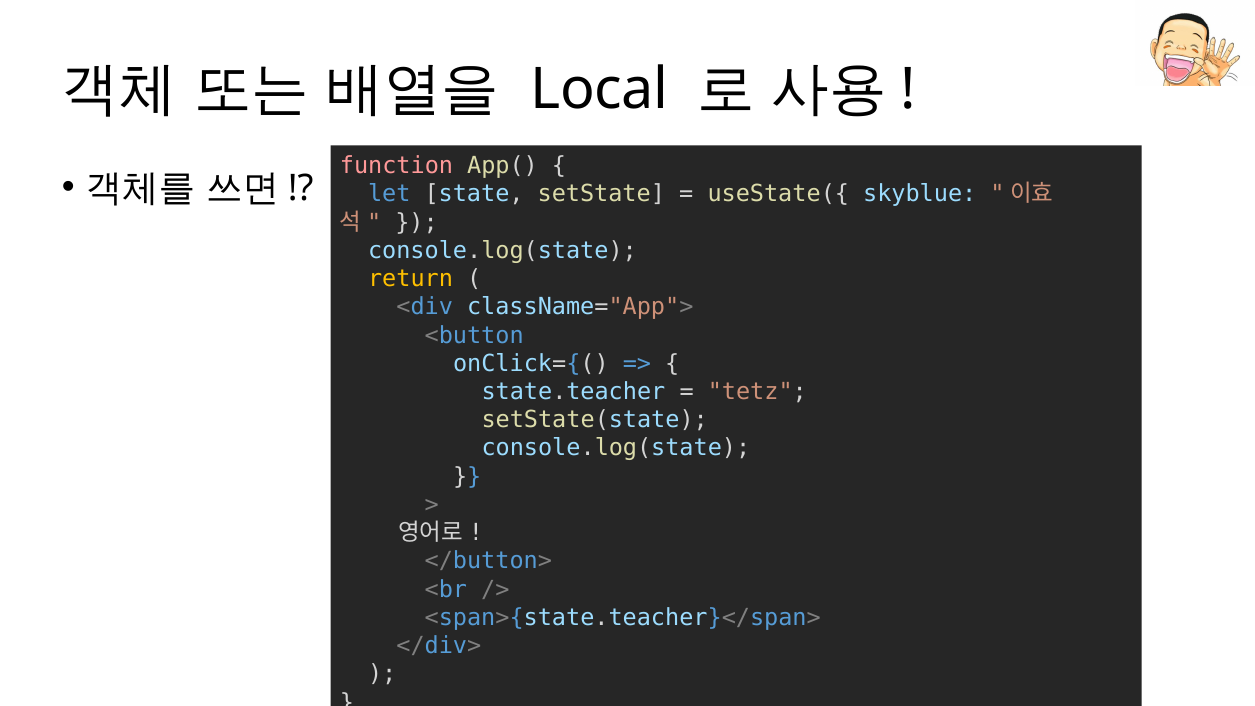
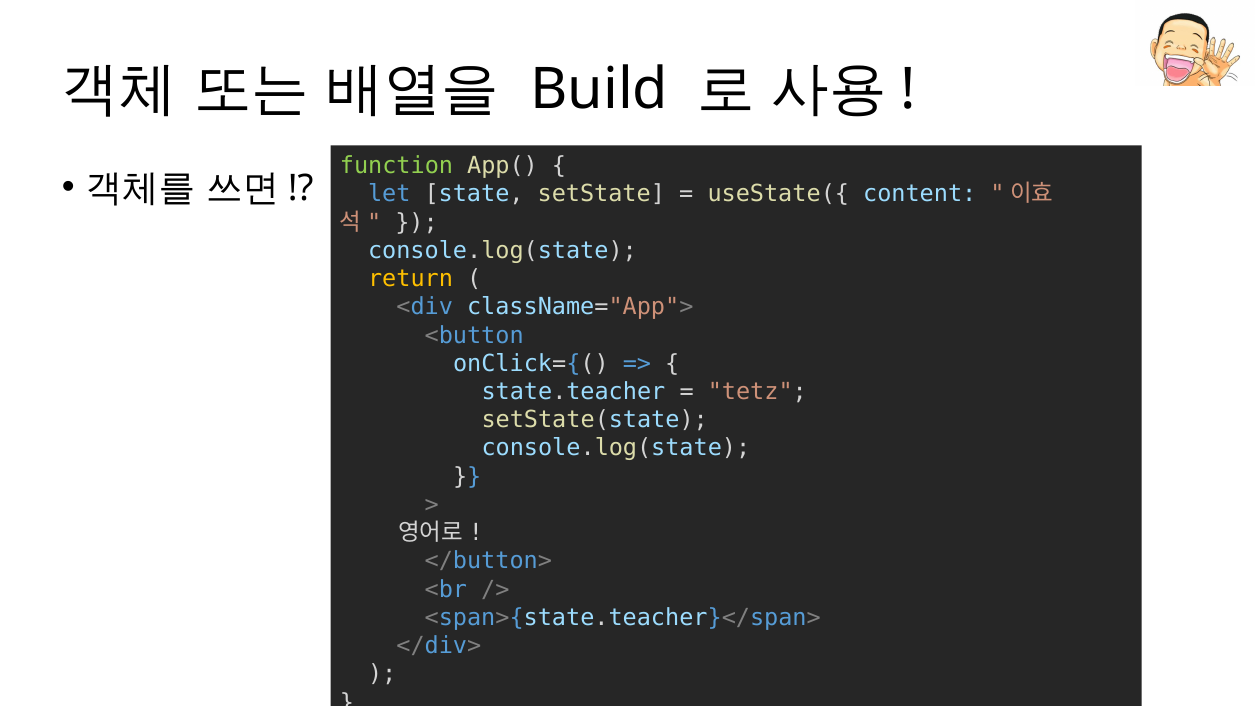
Local: Local -> Build (599, 90)
function colour: pink -> light green (396, 166)
skyblue: skyblue -> content (920, 194)
